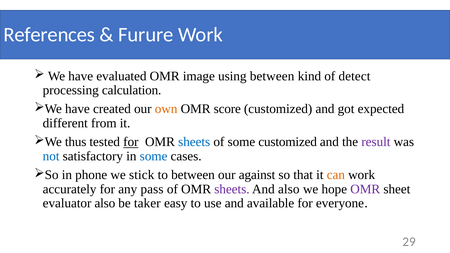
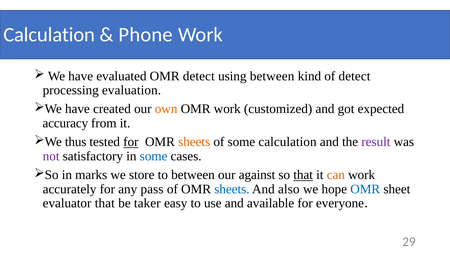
References: References -> Calculation (49, 35)
Furure: Furure -> Phone (146, 35)
OMR image: image -> detect (199, 76)
calculation: calculation -> evaluation (132, 90)
OMR score: score -> work (227, 109)
different: different -> accuracy (65, 123)
sheets colour: blue -> orange (194, 142)
some customized: customized -> calculation (288, 142)
not colour: blue -> purple (51, 156)
phone: phone -> marks (91, 175)
stick: stick -> store (142, 175)
that underline: none -> present (303, 175)
sheets colour: purple -> blue (232, 189)
OMR colour: purple -> blue (365, 189)
evaluator also: also -> that (105, 203)
